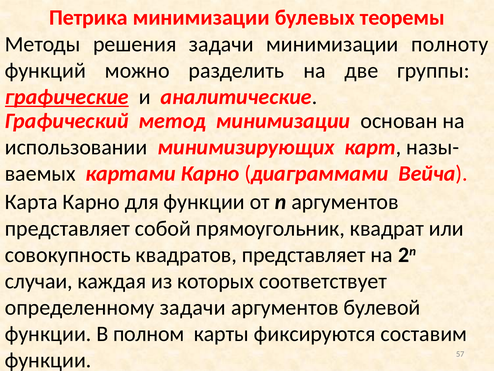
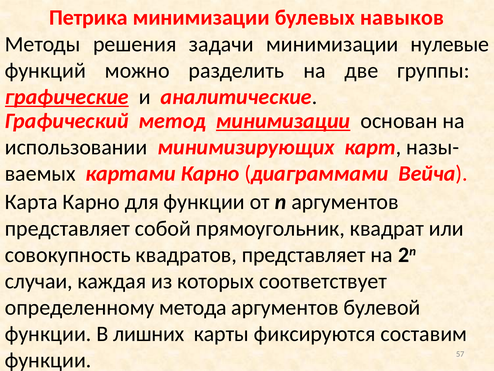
теоремы: теоремы -> навыков (402, 18)
полноту: полноту -> нулевые (450, 44)
минимизации underline: none -> present (283, 121)
определенному задачи: задачи -> метода (193, 307)
полном: полном -> лишних (149, 334)
